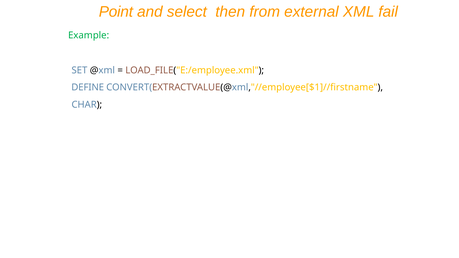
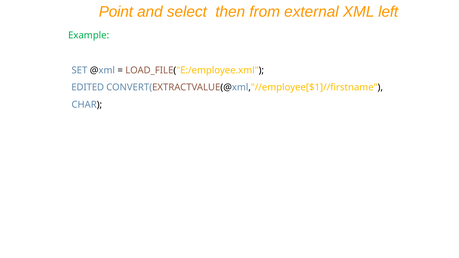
fail: fail -> left (388, 12)
DEFINE: DEFINE -> EDITED (88, 88)
